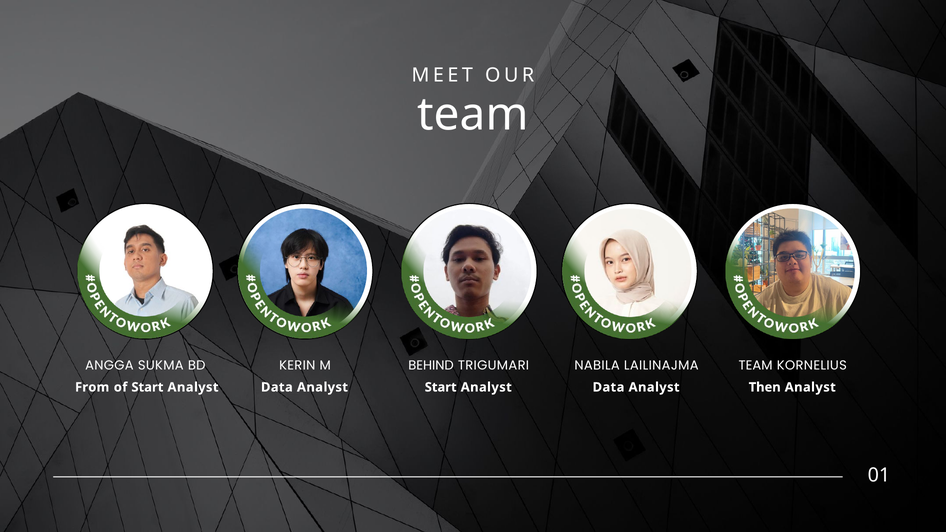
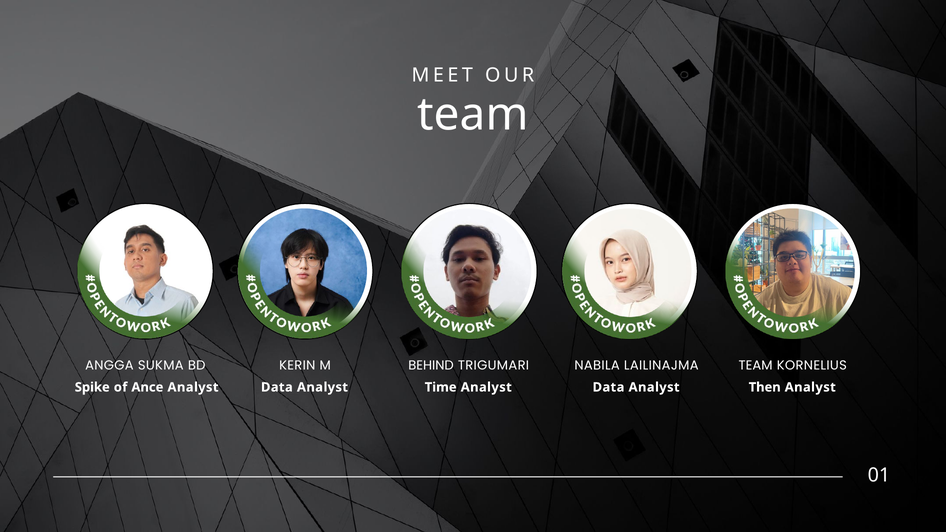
From: From -> Spike (92, 387)
of Start: Start -> Ance (147, 387)
Analyst Start: Start -> Time (441, 387)
